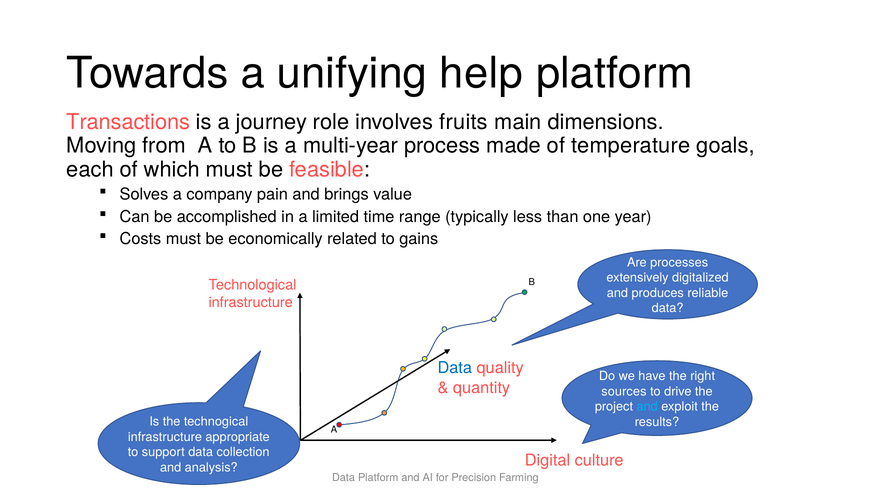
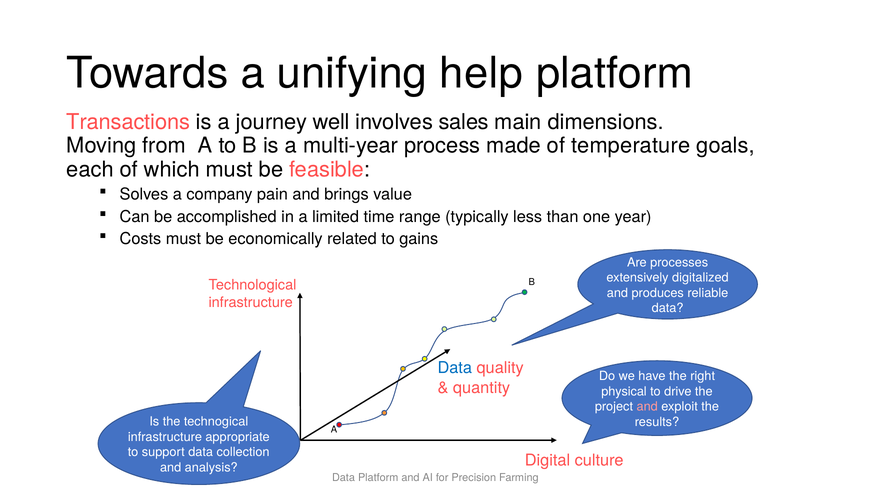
role: role -> well (331, 122)
fruits: fruits -> sales (464, 122)
sources: sources -> physical (624, 392)
and colour: light blue -> pink (647, 407)
